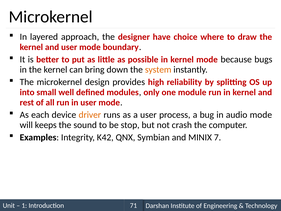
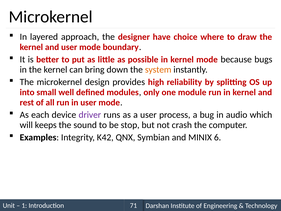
driver colour: orange -> purple (90, 115)
audio mode: mode -> which (261, 115)
7: 7 -> 6 (218, 137)
